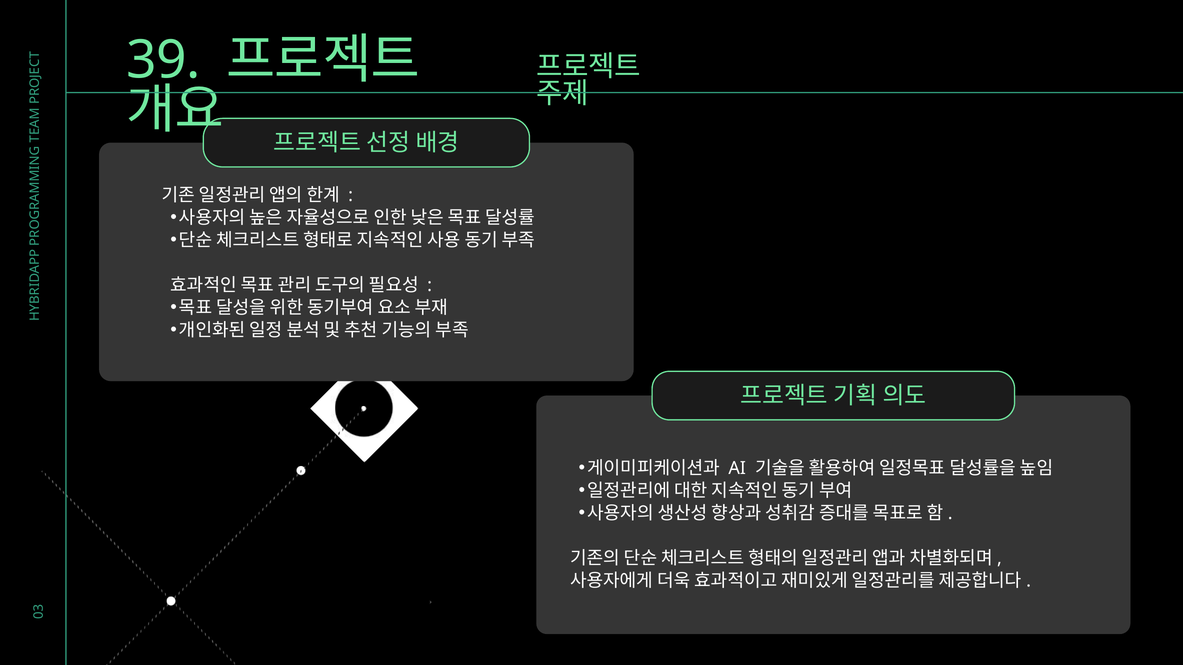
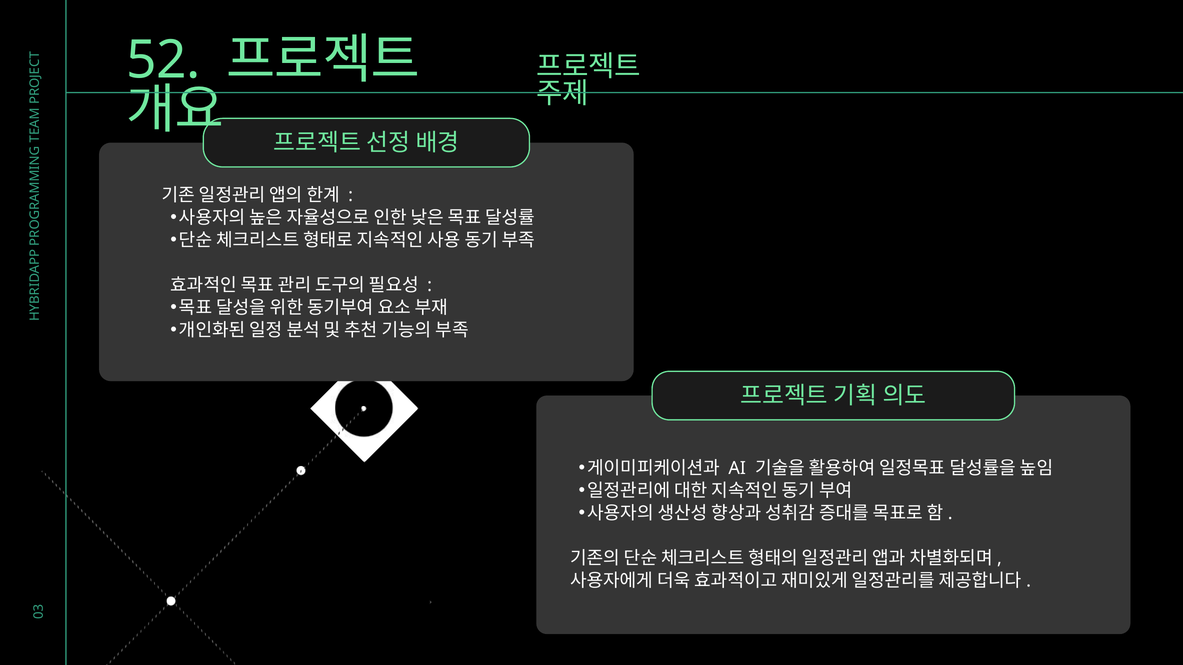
39: 39 -> 52 (164, 60)
